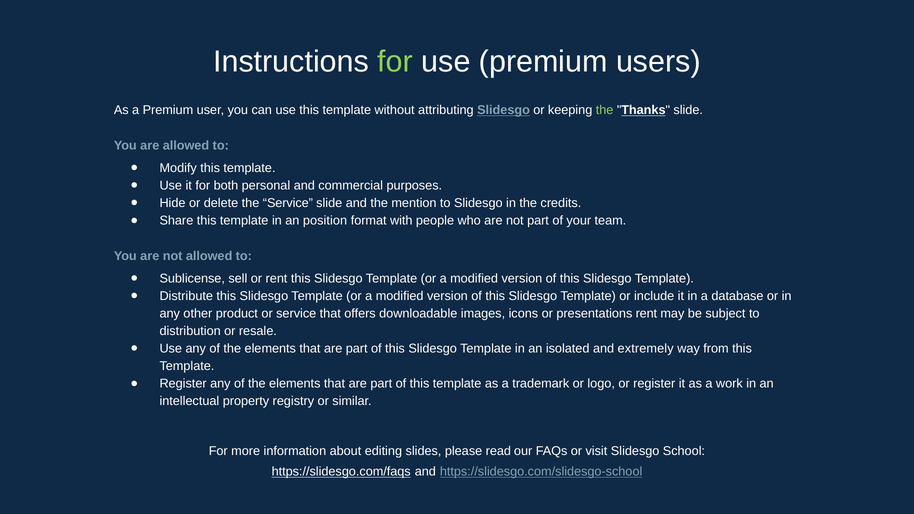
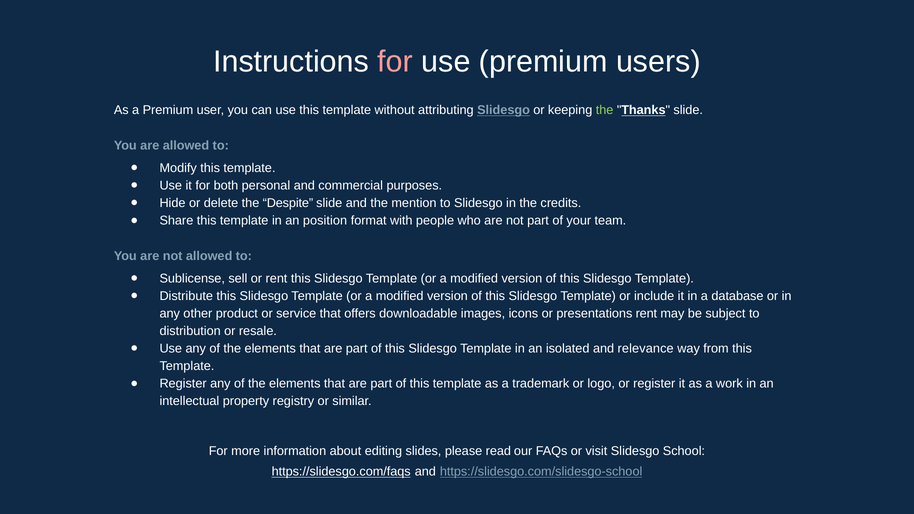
for colour: light green -> pink (395, 62)
the Service: Service -> Despite (288, 203)
extremely: extremely -> relevance (646, 349)
